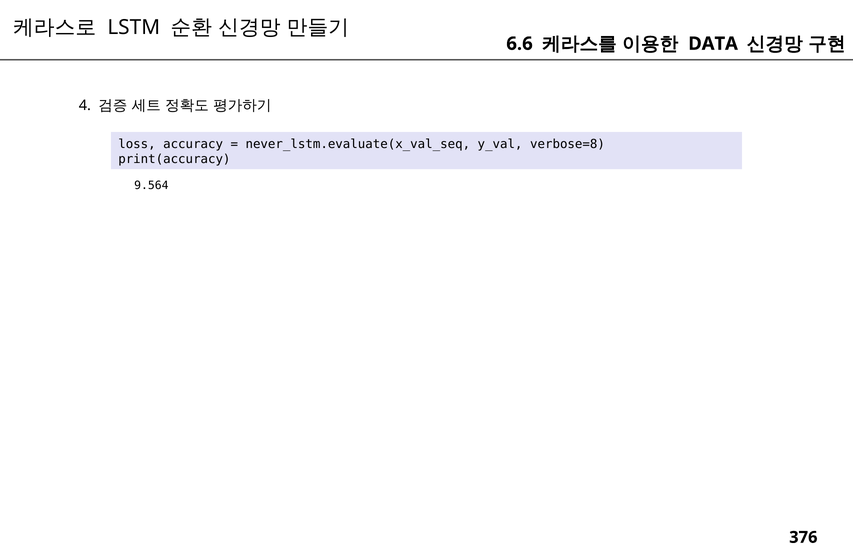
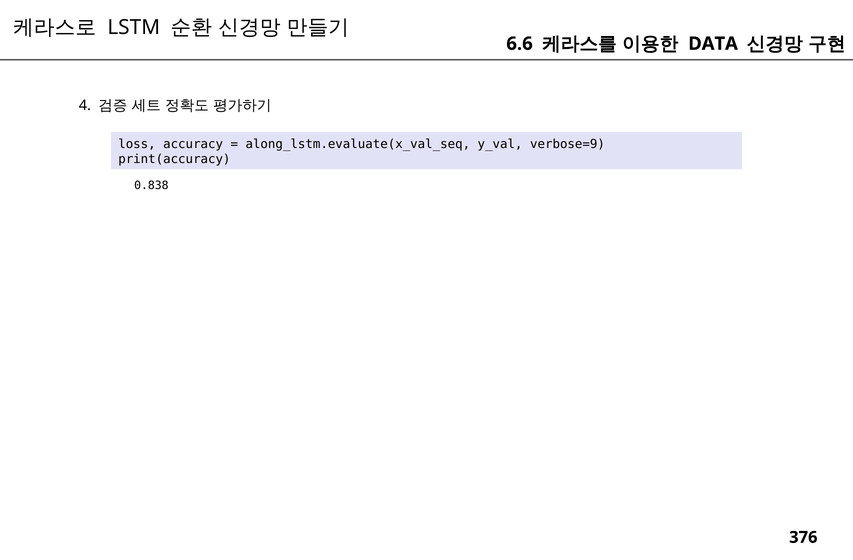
never_lstm.evaluate(x_val_seq: never_lstm.evaluate(x_val_seq -> along_lstm.evaluate(x_val_seq (358, 144)
verbose=8: verbose=8 -> verbose=9 (567, 144)
9.564: 9.564 -> 0.838 (151, 186)
